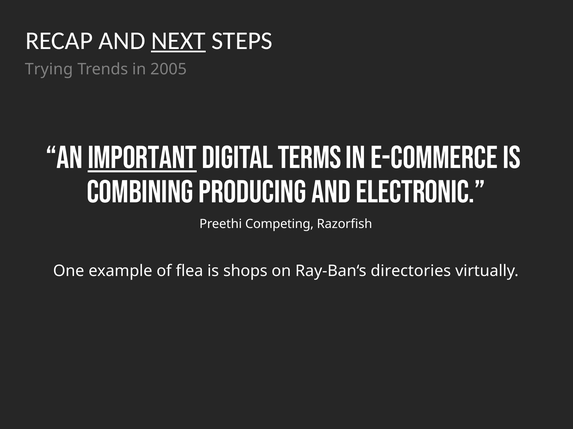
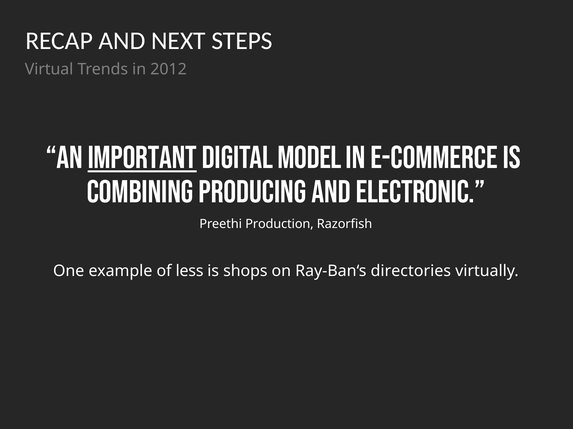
NEXT underline: present -> none (178, 41)
Trying: Trying -> Virtual (49, 69)
2005: 2005 -> 2012 (169, 69)
terms: terms -> model (310, 158)
Competing: Competing -> Production (279, 224)
flea: flea -> less (190, 271)
